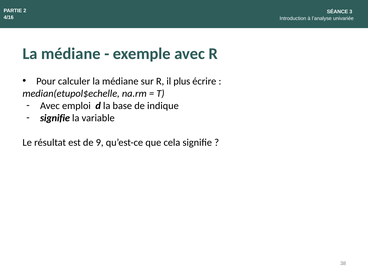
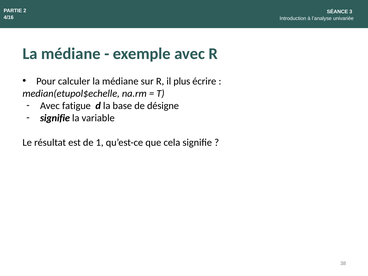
emploi: emploi -> fatigue (76, 106)
indique: indique -> désigne (163, 106)
9: 9 -> 1 (100, 142)
